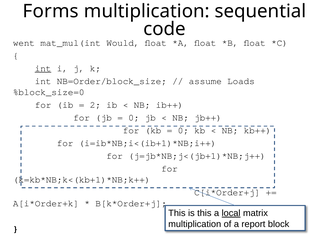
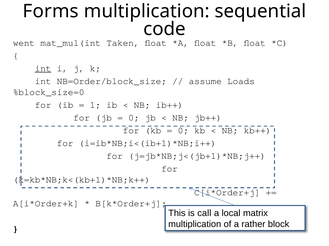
Would: Would -> Taken (123, 43)
2: 2 -> 1 (95, 105)
is this: this -> call (204, 214)
local underline: present -> none (231, 214)
report: report -> rather (253, 225)
